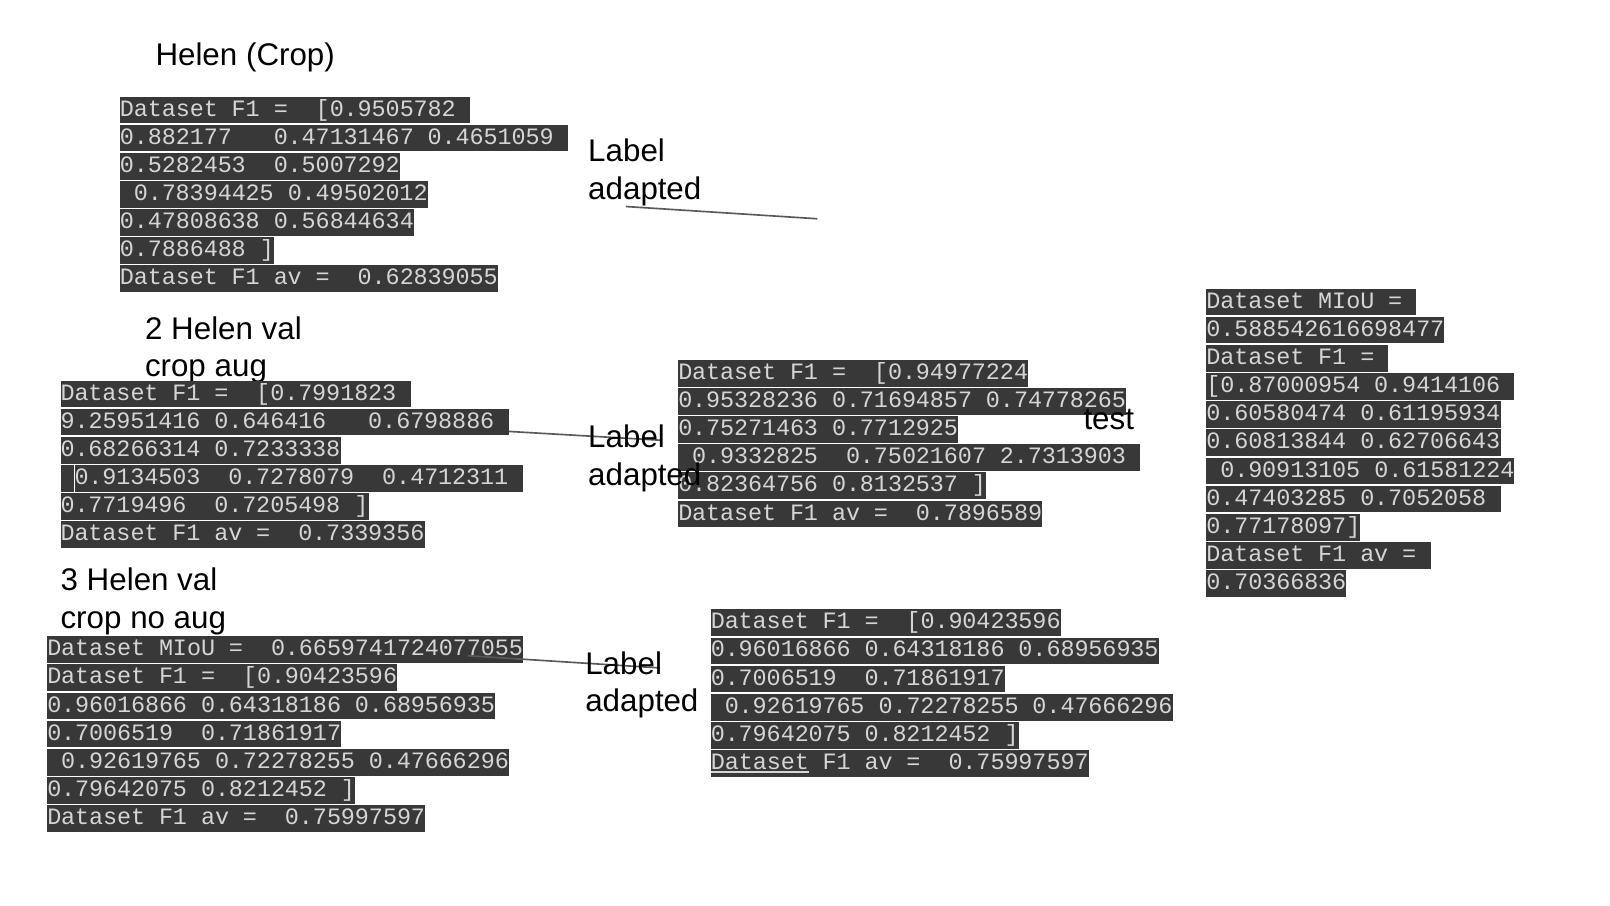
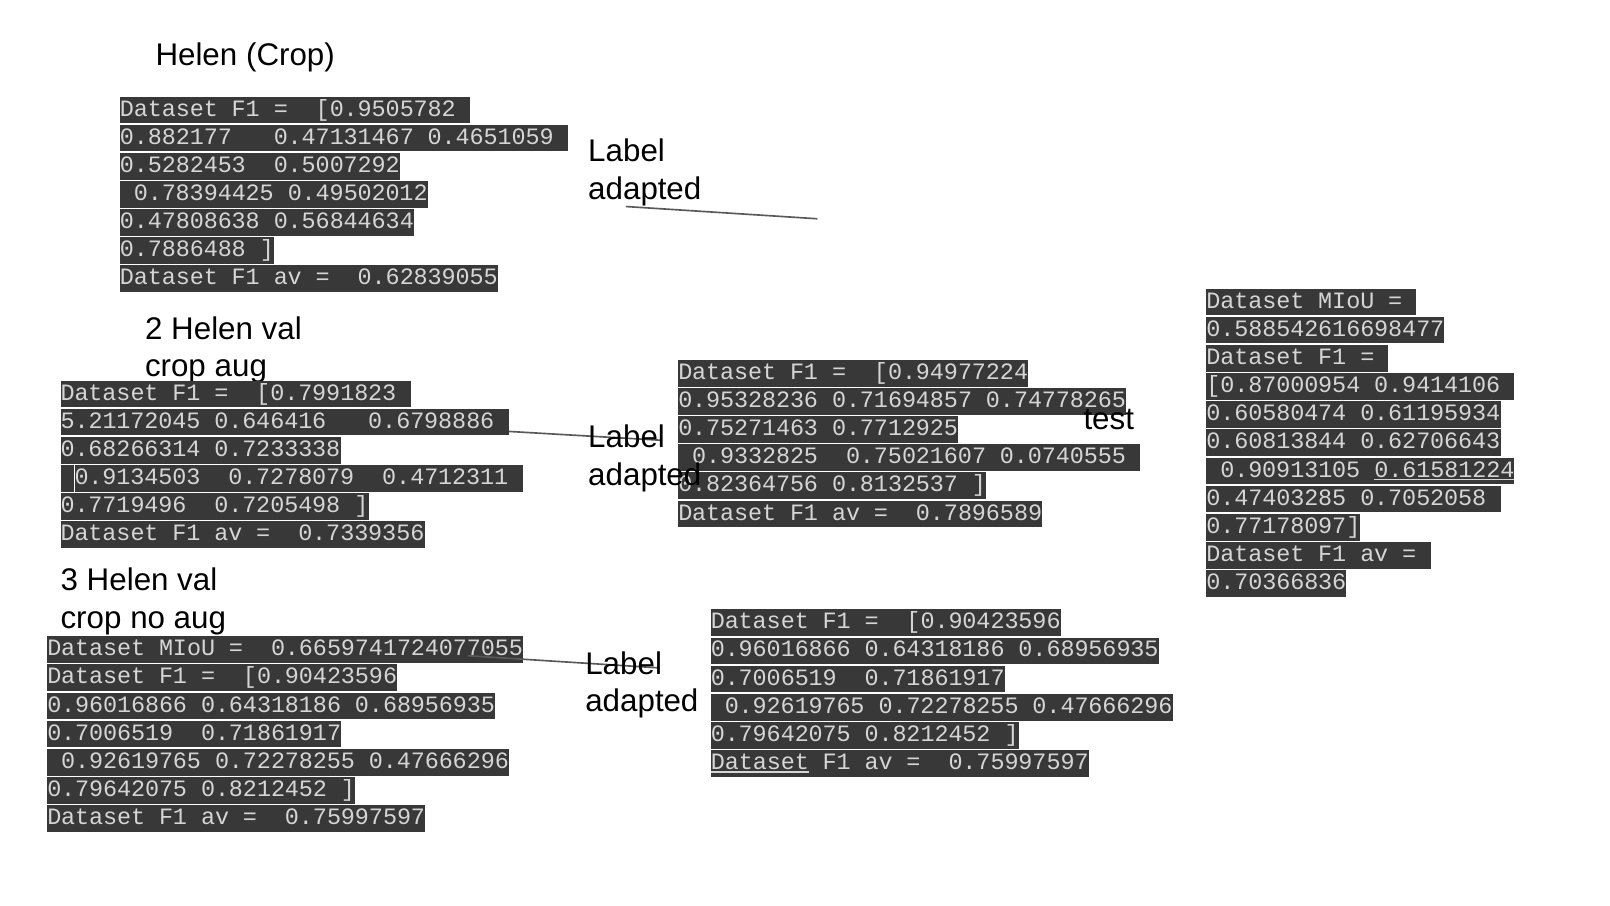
9.25951416: 9.25951416 -> 5.21172045 (131, 420)
2.7313903: 2.7313903 -> 0.0740555 (1063, 456)
0.61581224 underline: none -> present (1444, 469)
